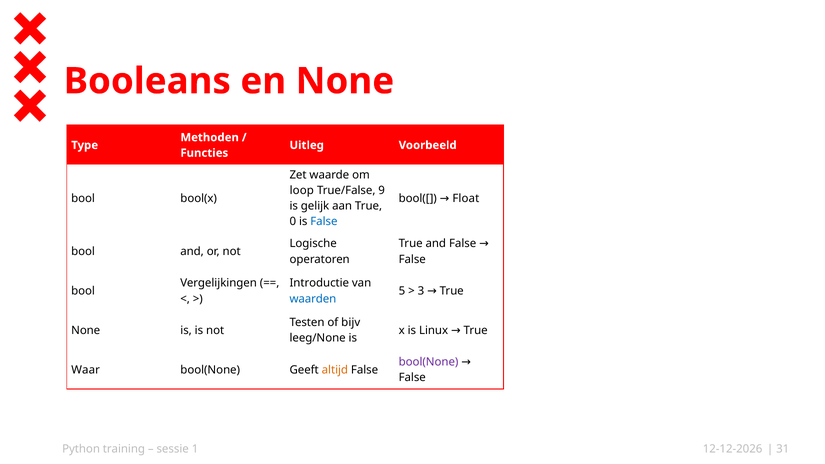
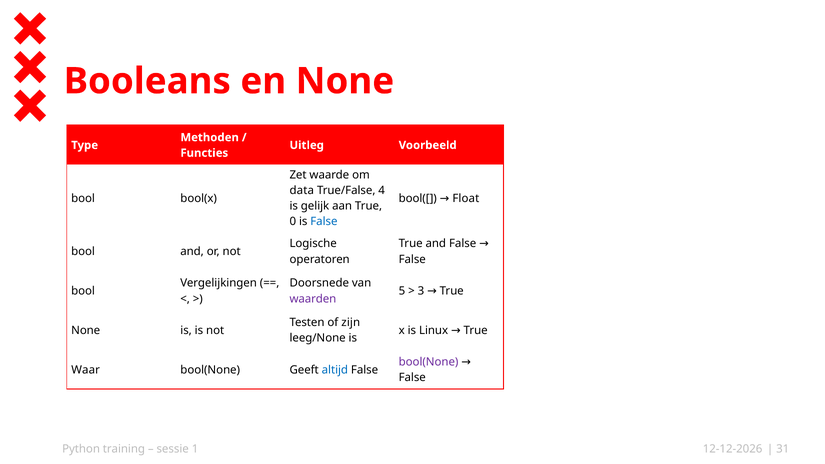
loop: loop -> data (302, 191)
9: 9 -> 4 (382, 191)
Introductie: Introductie -> Doorsnede (319, 283)
waarden colour: blue -> purple (313, 299)
bijv: bijv -> zijn (351, 323)
altijd colour: orange -> blue (335, 370)
